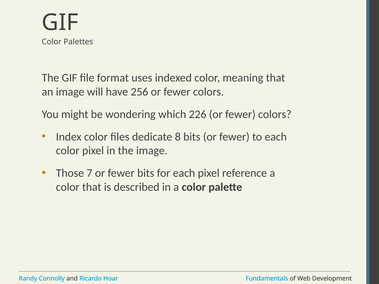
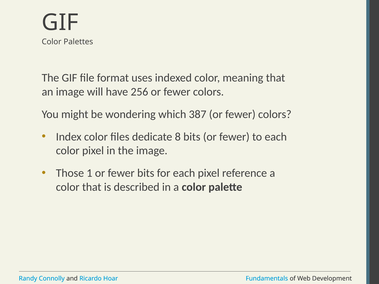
226: 226 -> 387 (198, 114)
7: 7 -> 1 (89, 173)
